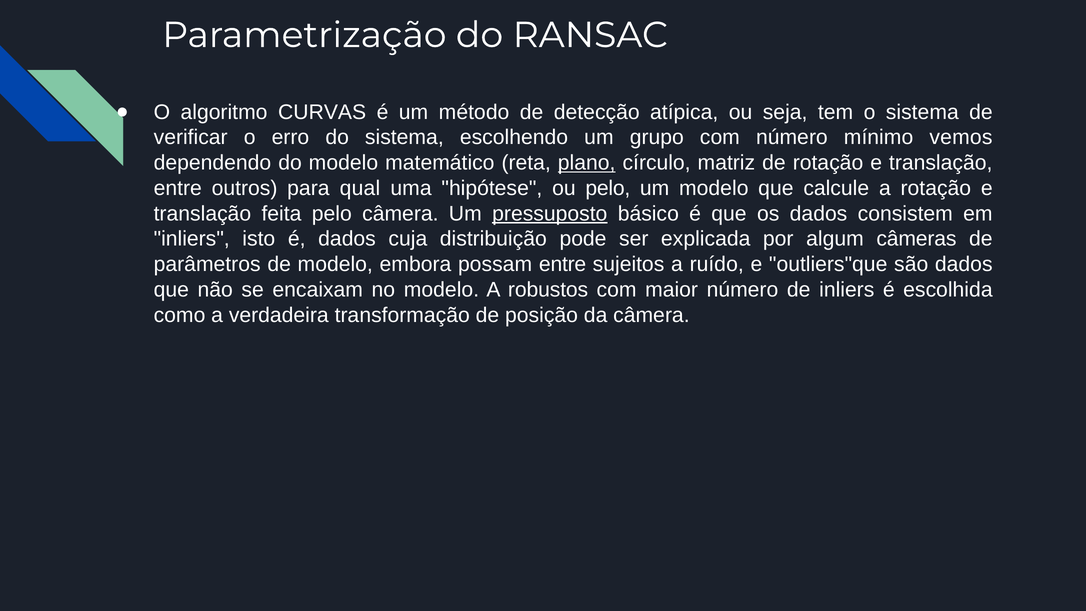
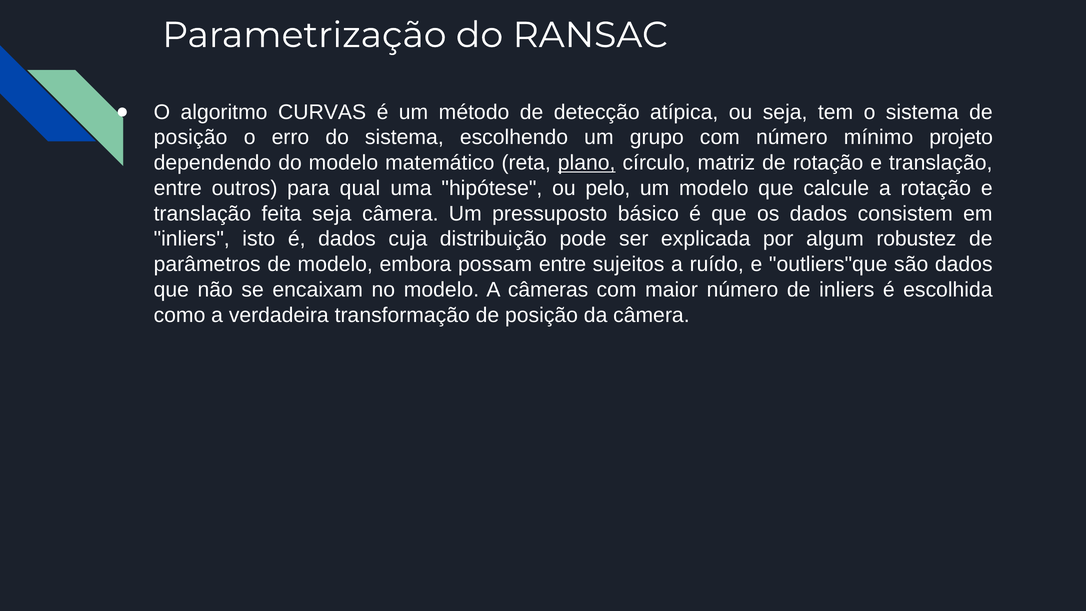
verificar: verificar -> posição (191, 138)
vemos: vemos -> projeto (961, 138)
feita pelo: pelo -> seja (332, 214)
pressuposto underline: present -> none (550, 214)
câmeras: câmeras -> robustez (916, 239)
robustos: robustos -> câmeras (548, 290)
